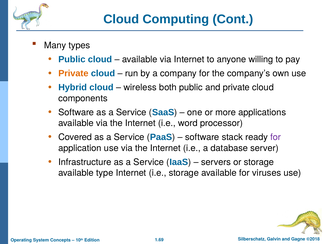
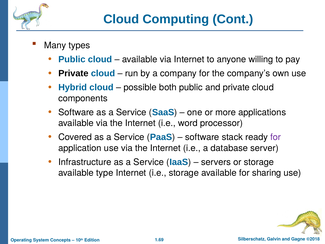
Private colour: orange -> black (73, 73)
wireless: wireless -> possible (140, 87)
viruses: viruses -> sharing (267, 173)
